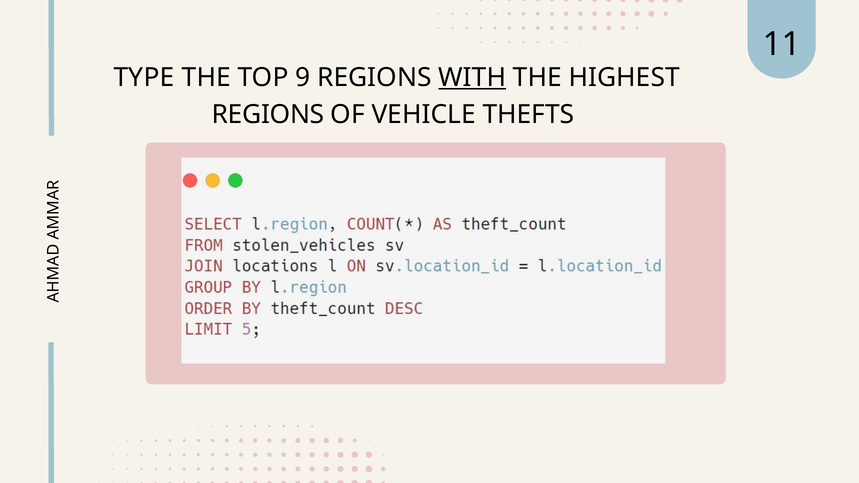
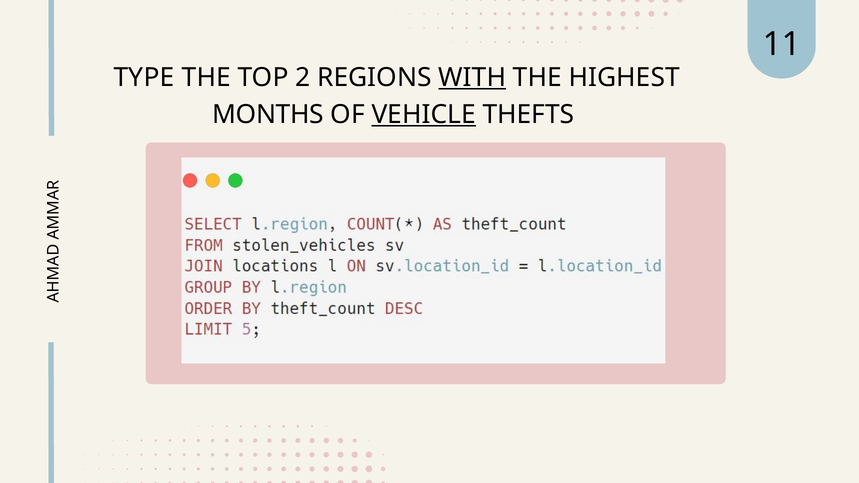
9: 9 -> 2 (303, 78)
REGIONS: REGIONS -> MONTHS (268, 115)
VEHICLE underline: none -> present (424, 115)
